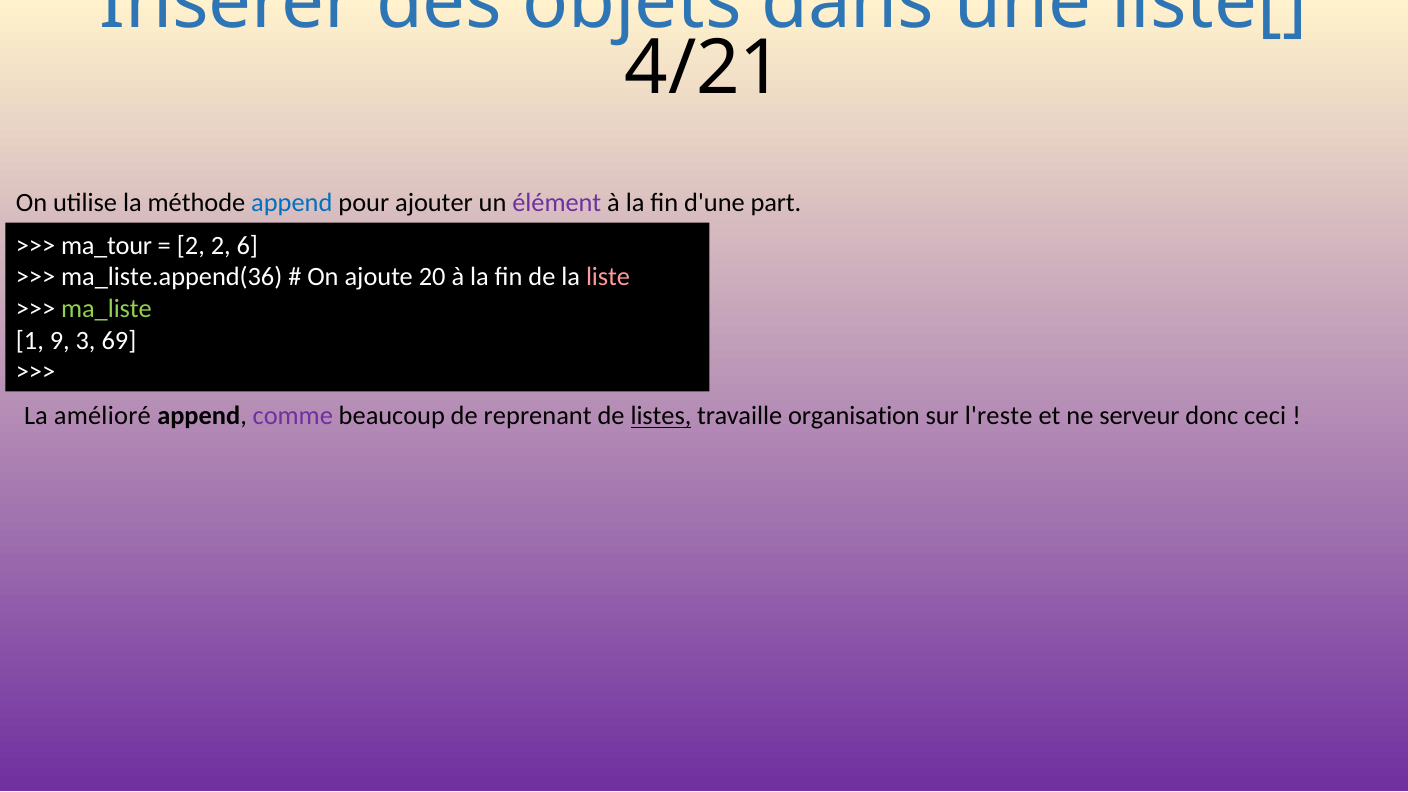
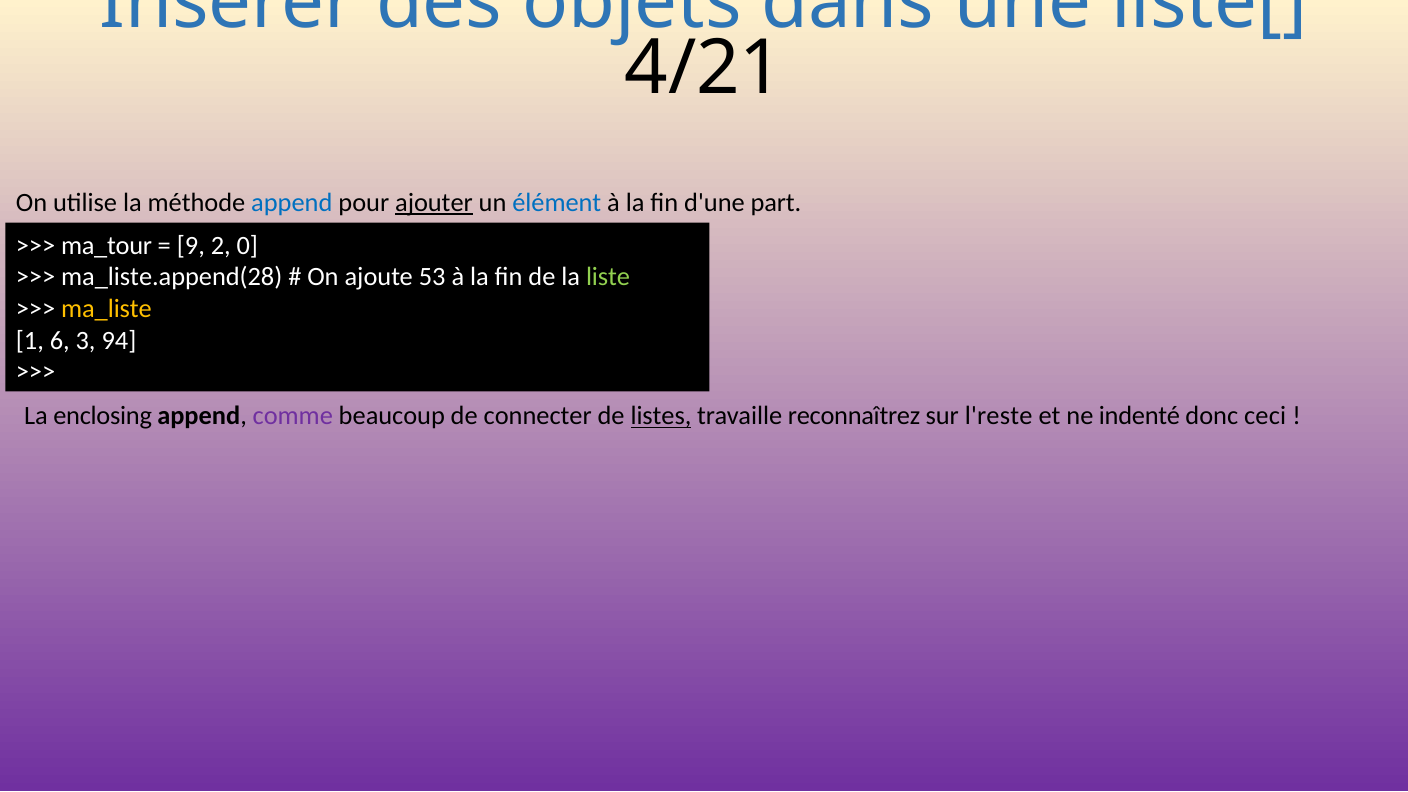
ajouter underline: none -> present (434, 203)
élément colour: purple -> blue (557, 203)
2: 2 -> 9 (191, 245)
6: 6 -> 0 (247, 245)
ma_liste.append(36: ma_liste.append(36 -> ma_liste.append(28 (172, 277)
20: 20 -> 53 (432, 277)
liste colour: pink -> light green (608, 277)
ma_liste colour: light green -> yellow (107, 309)
9: 9 -> 6 (60, 340)
69: 69 -> 94 (119, 340)
amélioré: amélioré -> enclosing (103, 416)
reprenant: reprenant -> connecter (538, 416)
organisation: organisation -> reconnaîtrez (854, 416)
serveur: serveur -> indenté (1139, 416)
